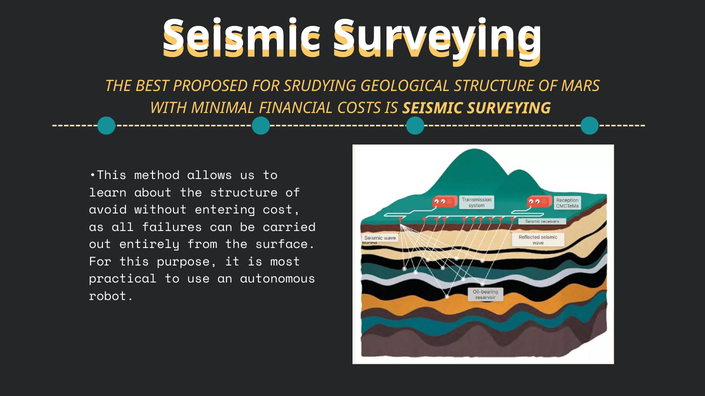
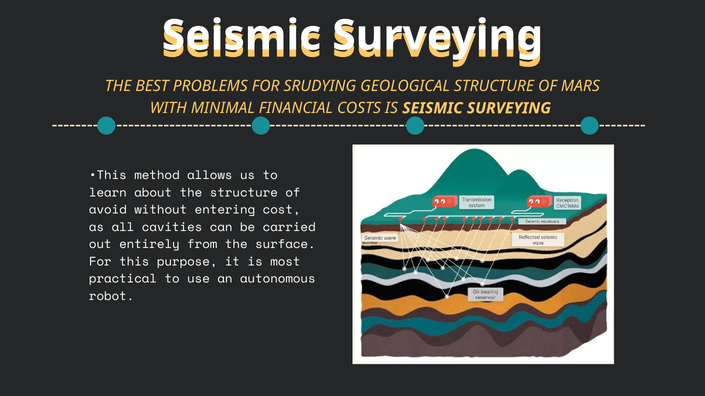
PROPOSED: PROPOSED -> PROBLEMS (210, 86)
failures: failures -> cavities (172, 227)
